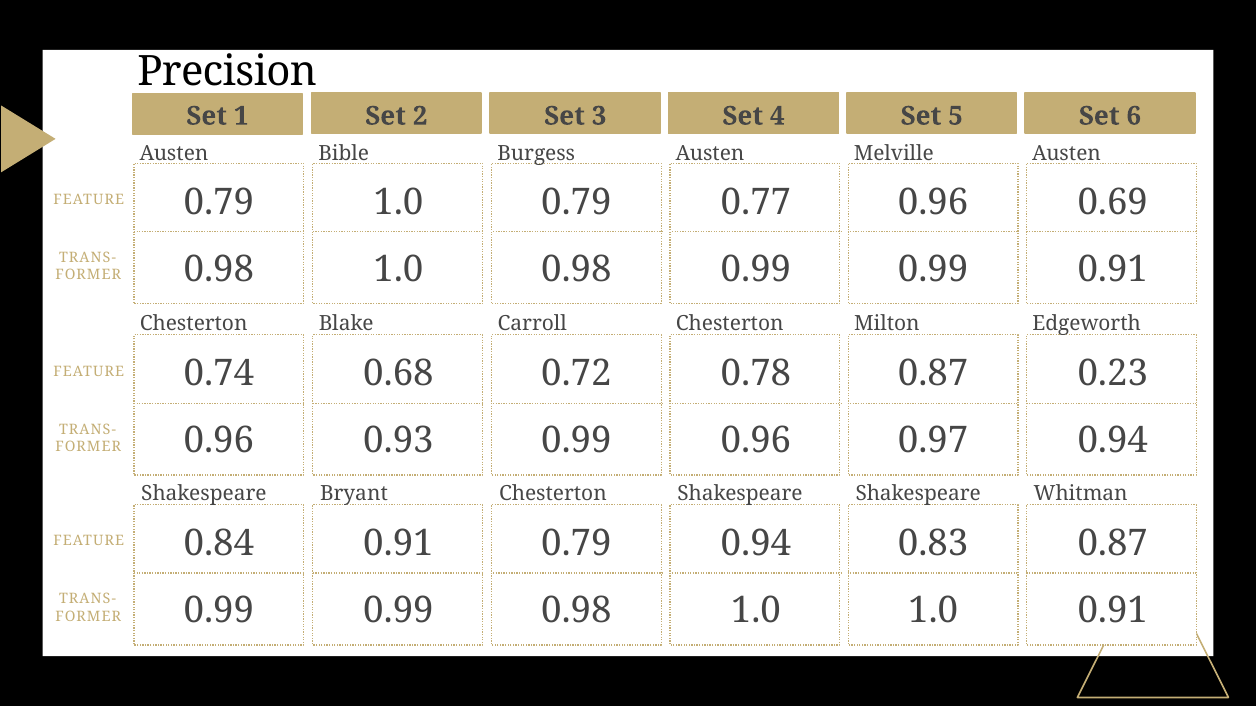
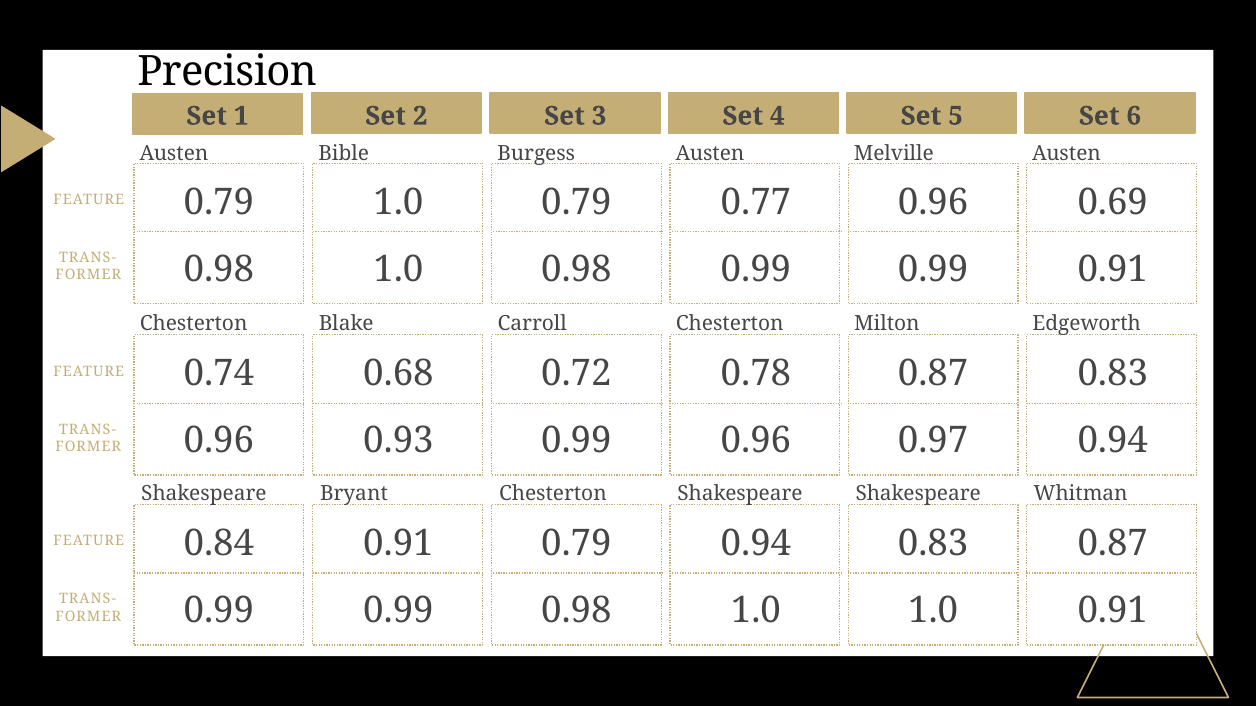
0.23: 0.23 -> 0.83 (1113, 374)
